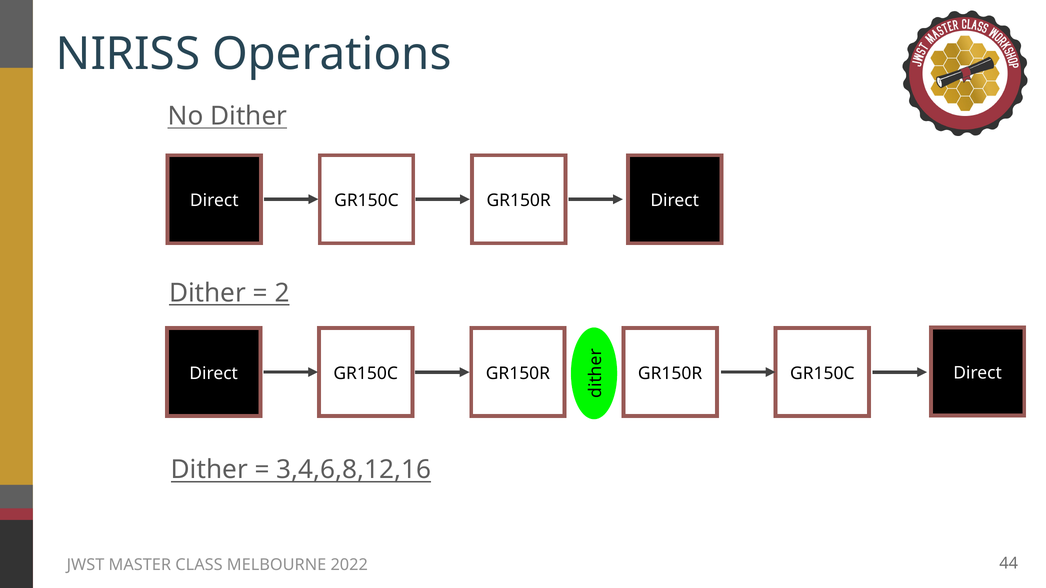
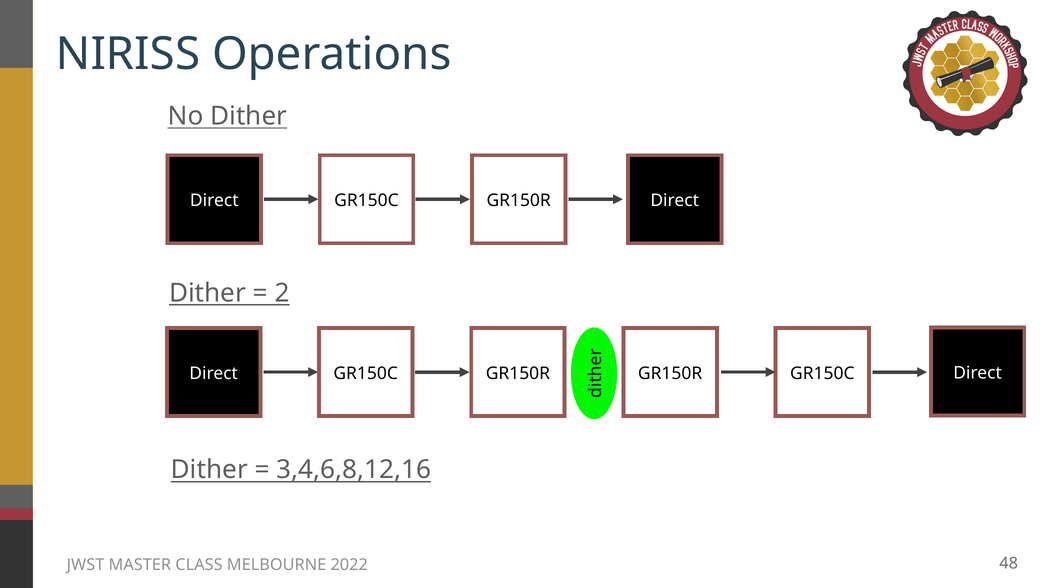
44: 44 -> 48 (1009, 564)
